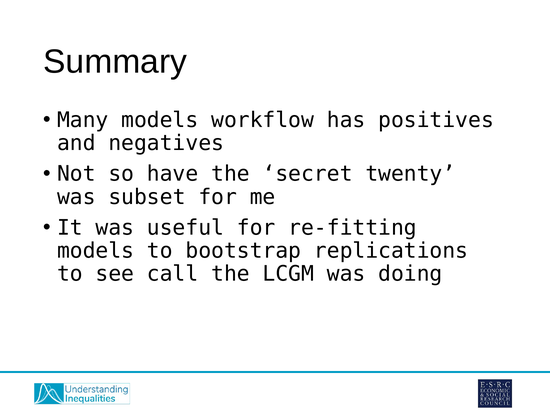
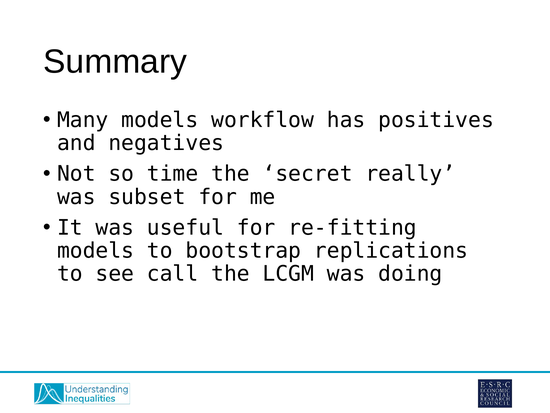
have: have -> time (173, 174)
twenty: twenty -> really (410, 174)
